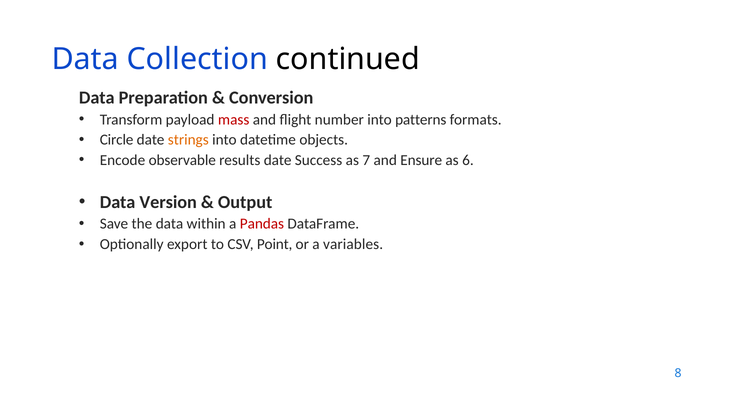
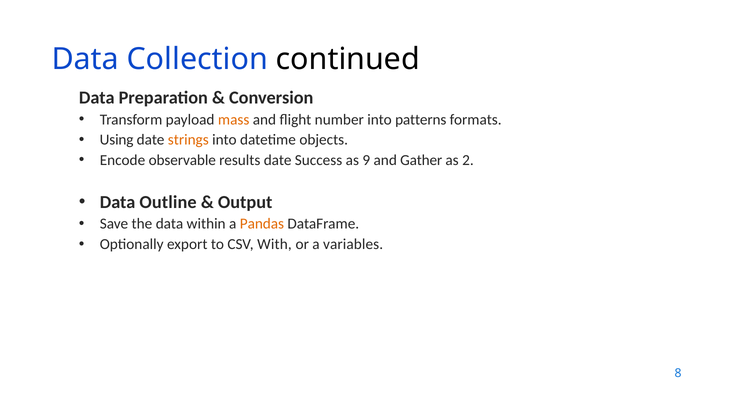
mass colour: red -> orange (234, 120)
Circle: Circle -> Using (117, 140)
7: 7 -> 9 (366, 160)
Ensure: Ensure -> Gather (421, 160)
6: 6 -> 2 (468, 160)
Version: Version -> Outline (168, 202)
Pandas colour: red -> orange (262, 224)
Point: Point -> With (275, 244)
